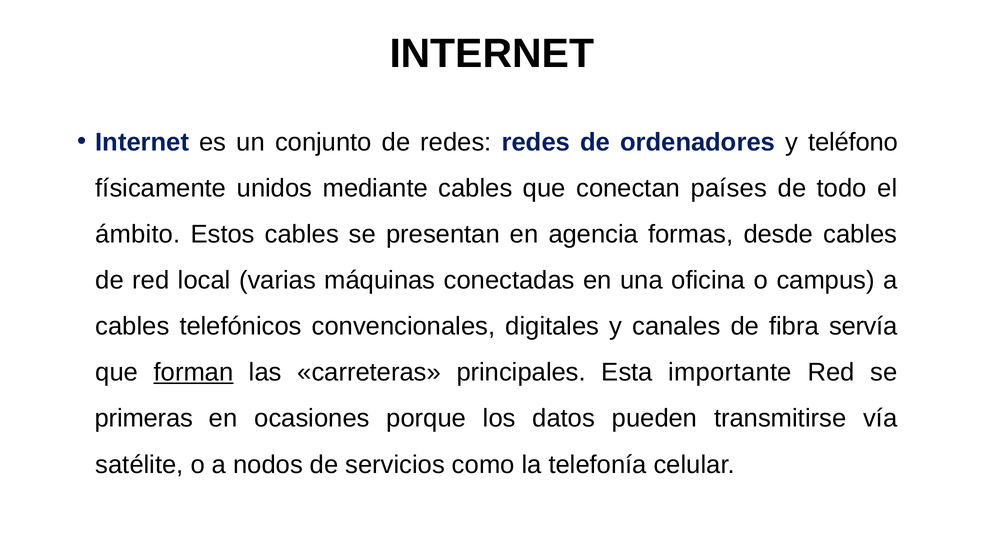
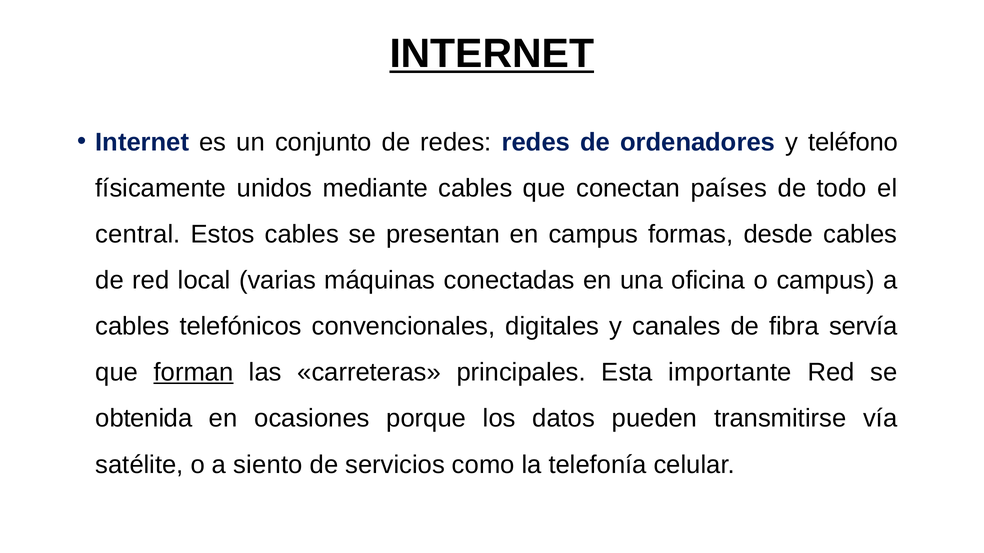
INTERNET underline: none -> present (492, 54)
ámbito: ámbito -> central (138, 234)
en agencia: agencia -> campus (593, 234)
primeras: primeras -> obtenida (144, 419)
nodos: nodos -> siento (268, 465)
